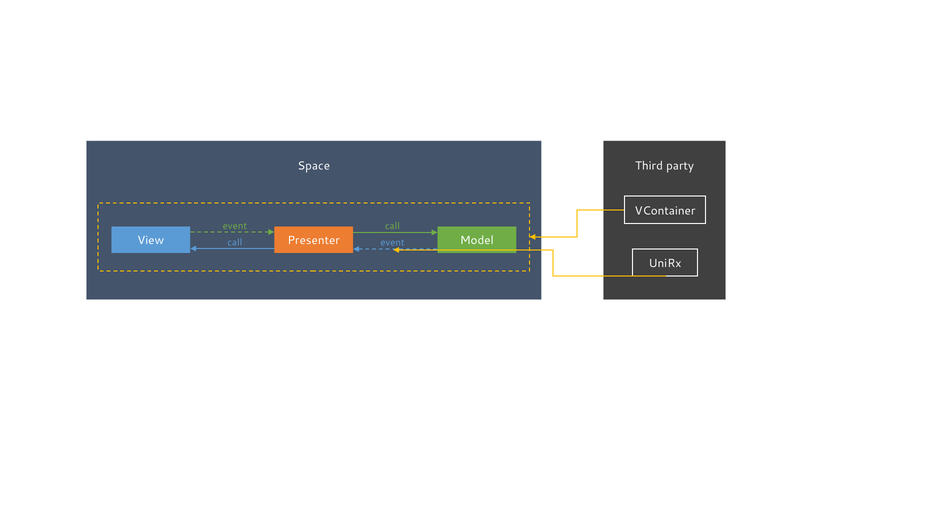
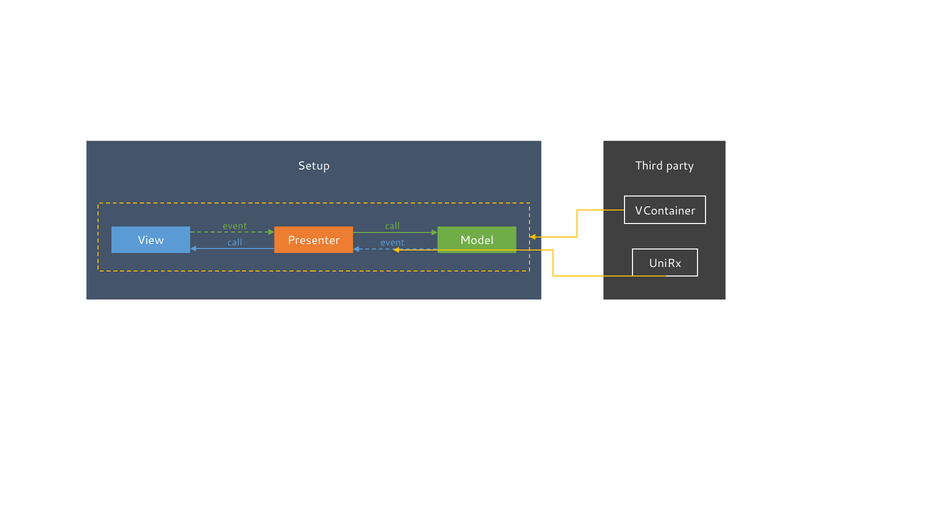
Space: Space -> Setup (314, 166)
